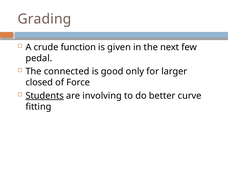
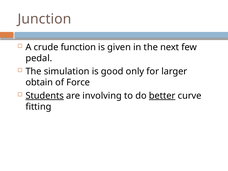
Grading: Grading -> Junction (44, 19)
connected: connected -> simulation (67, 71)
closed: closed -> obtain (39, 82)
better underline: none -> present (162, 96)
